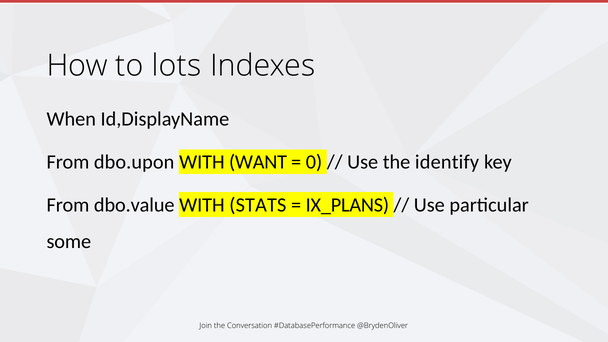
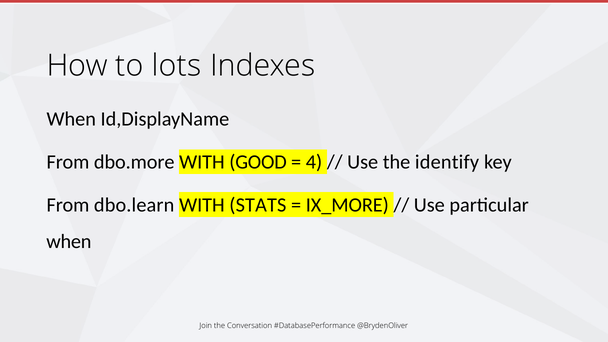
dbo.upon: dbo.upon -> dbo.more (134, 162)
WANT: WANT -> GOOD (258, 162)
0: 0 -> 4 (314, 162)
dbo.value: dbo.value -> dbo.learn (134, 205)
IX_PLANS: IX_PLANS -> IX_MORE (347, 205)
some: some -> when (69, 241)
